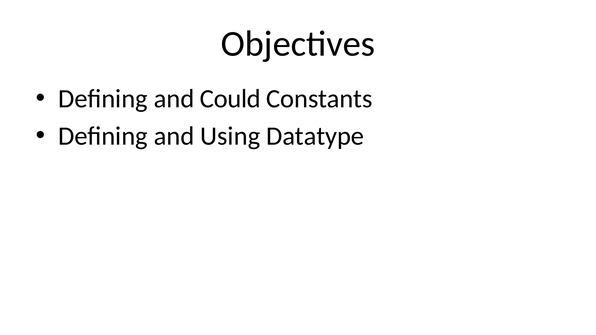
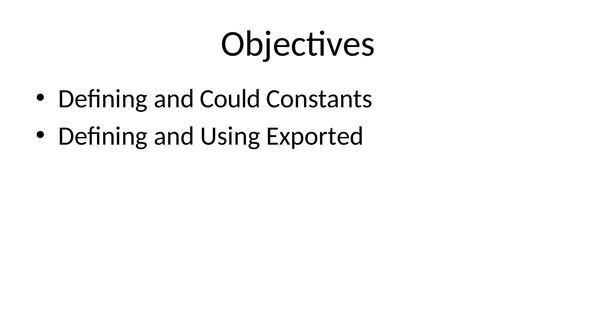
Datatype: Datatype -> Exported (315, 136)
